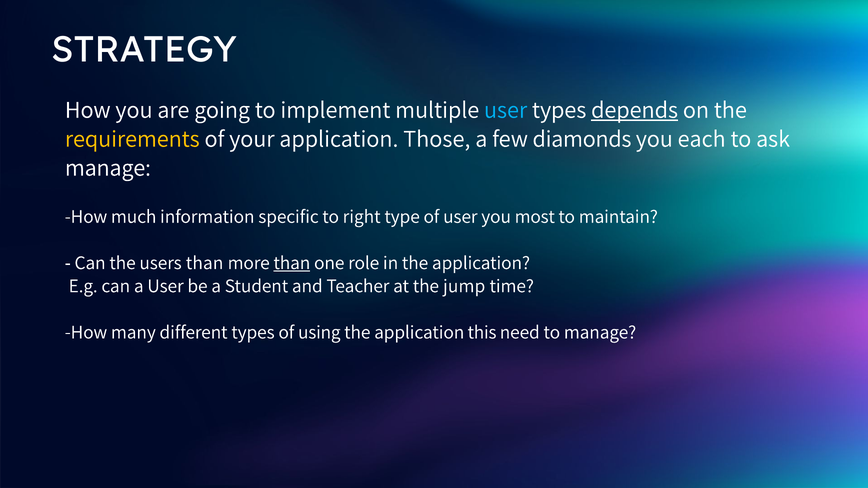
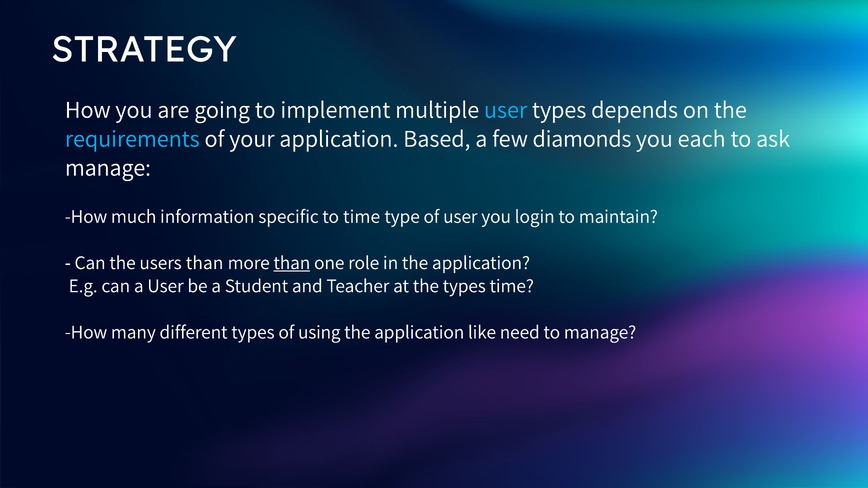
depends underline: present -> none (635, 110)
requirements colour: yellow -> light blue (132, 139)
Those: Those -> Based (437, 139)
to right: right -> time (362, 217)
most: most -> login (535, 217)
the jump: jump -> types (464, 286)
this: this -> like (482, 332)
